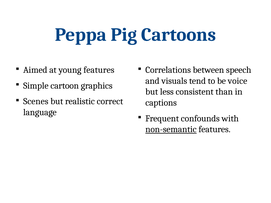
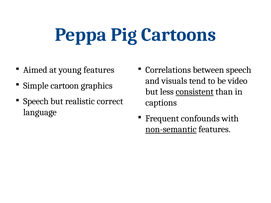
voice: voice -> video (238, 81)
consistent underline: none -> present (195, 92)
Scenes: Scenes -> Speech (36, 102)
